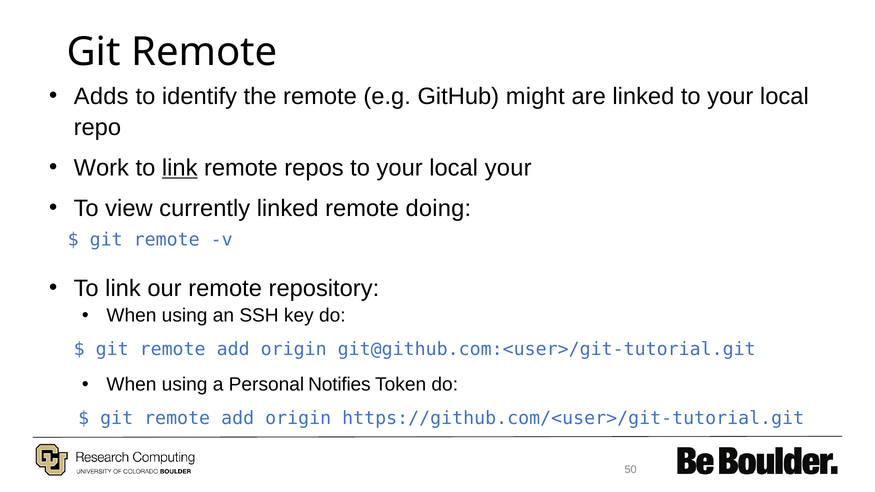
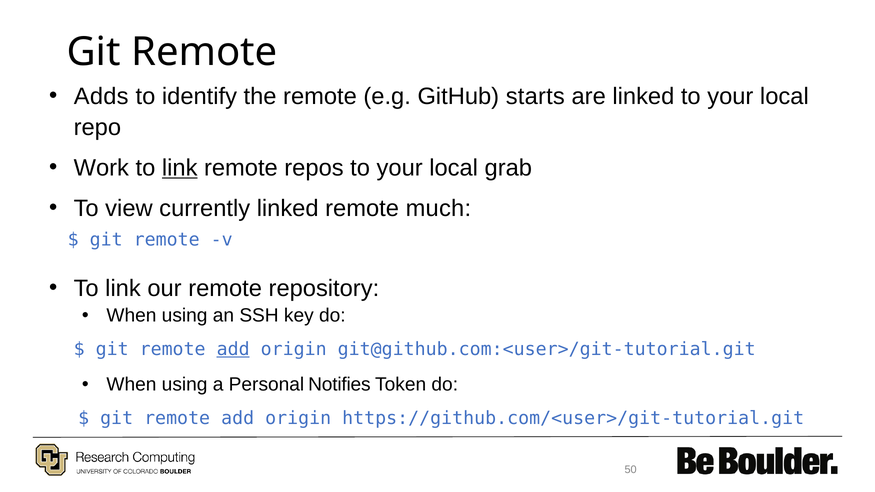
might: might -> starts (535, 96)
local your: your -> grab (508, 168)
doing: doing -> much (438, 208)
add underline: none -> present (233, 349)
